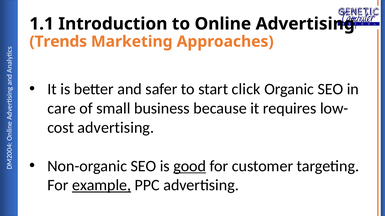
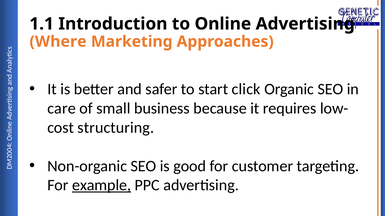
Trends: Trends -> Where (58, 42)
advertising: advertising -> structuring (116, 128)
good underline: present -> none (190, 166)
